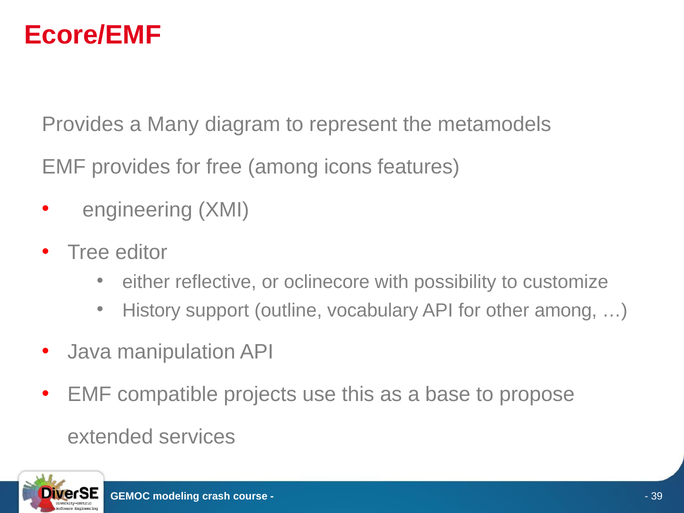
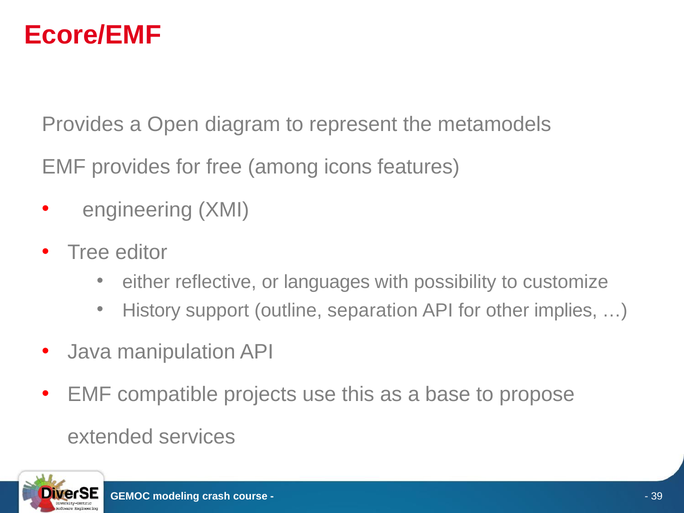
Many: Many -> Open (173, 124)
oclinecore: oclinecore -> languages (327, 282)
vocabulary: vocabulary -> separation (373, 310)
other among: among -> implies (566, 310)
